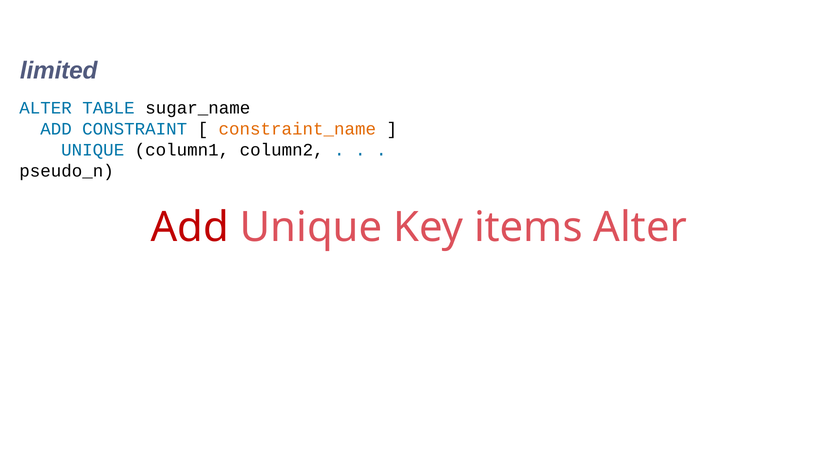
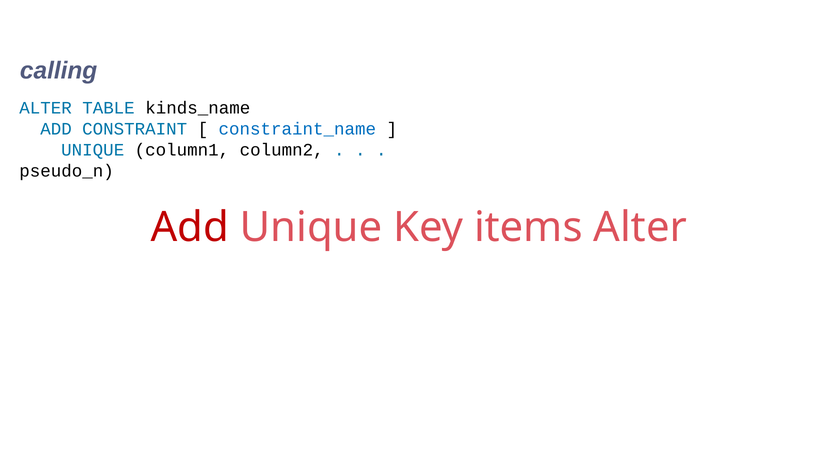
limited: limited -> calling (59, 71)
sugar_name: sugar_name -> kinds_name (198, 108)
constraint_name colour: orange -> blue (297, 129)
